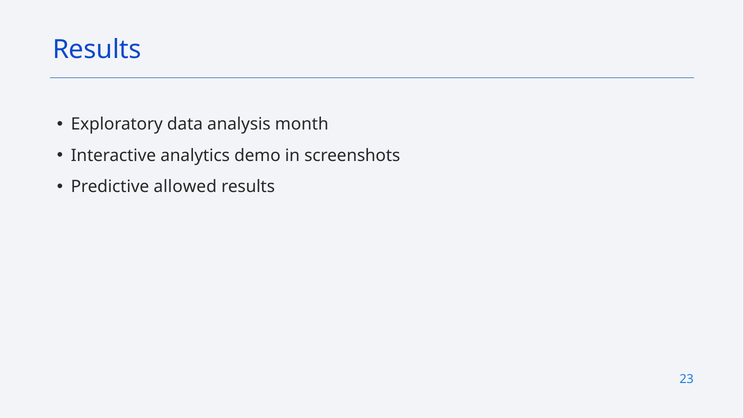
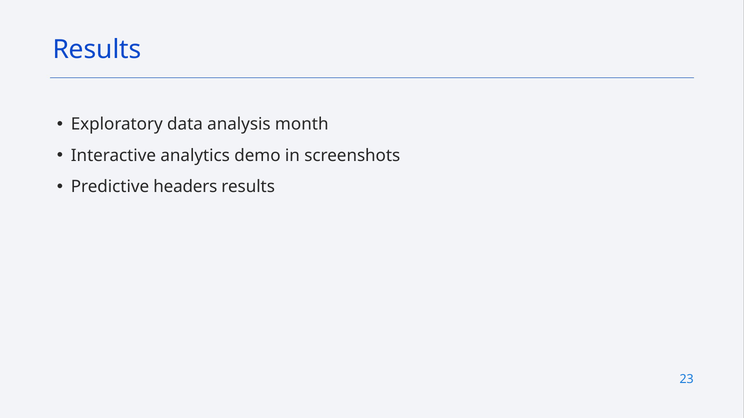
allowed: allowed -> headers (185, 187)
